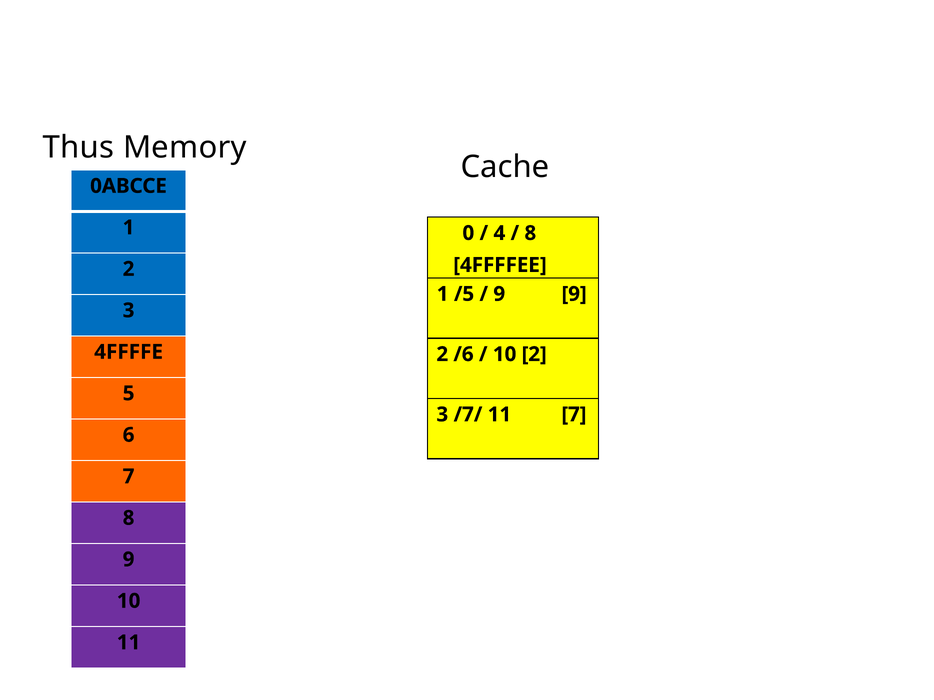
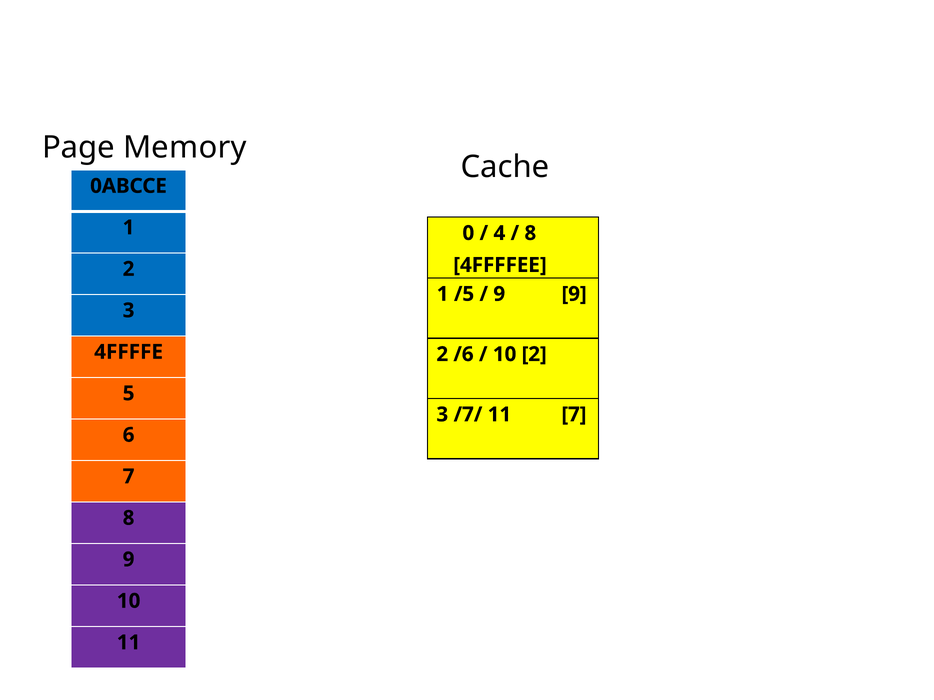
Thus: Thus -> Page (79, 148)
